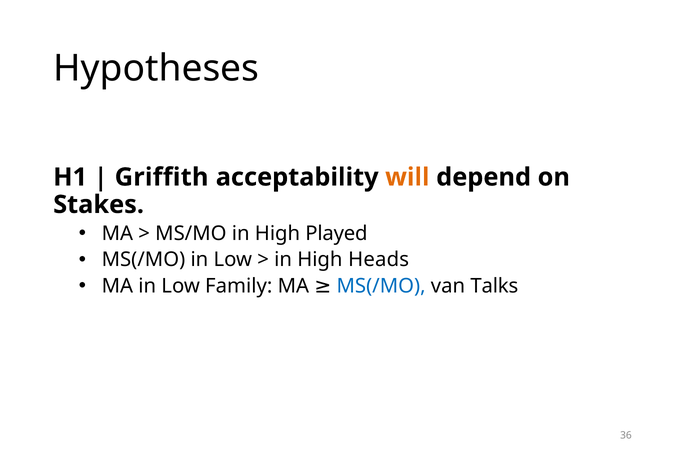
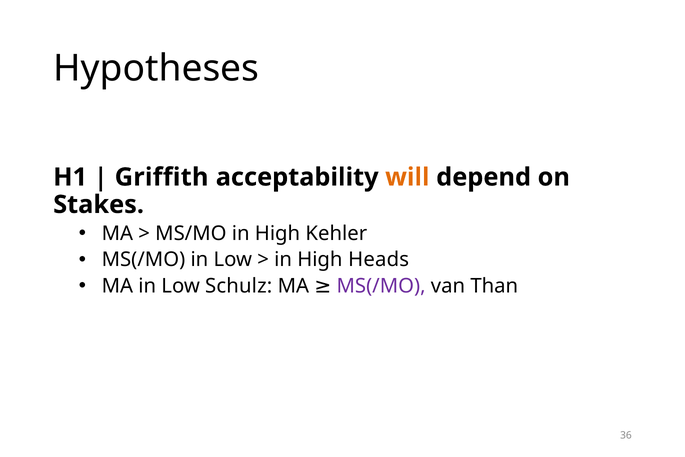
Played: Played -> Kehler (336, 233)
Family: Family -> Schulz (239, 286)
MS(/MO colour: blue -> purple (381, 286)
Talks: Talks -> Than (494, 286)
